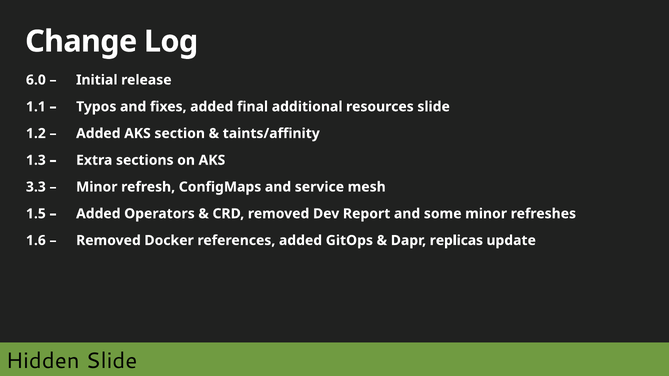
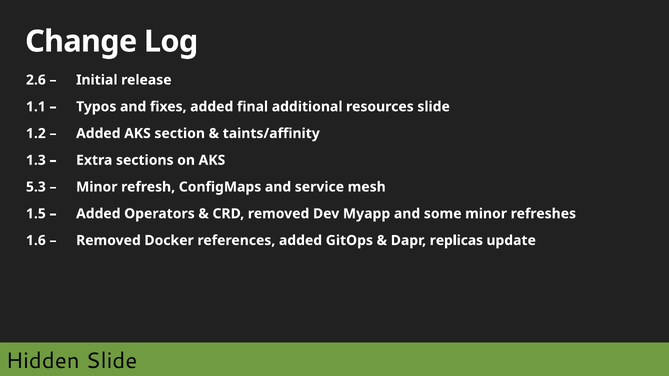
6.0: 6.0 -> 2.6 (36, 80)
3.3: 3.3 -> 5.3 (36, 187)
Report: Report -> Myapp (367, 214)
